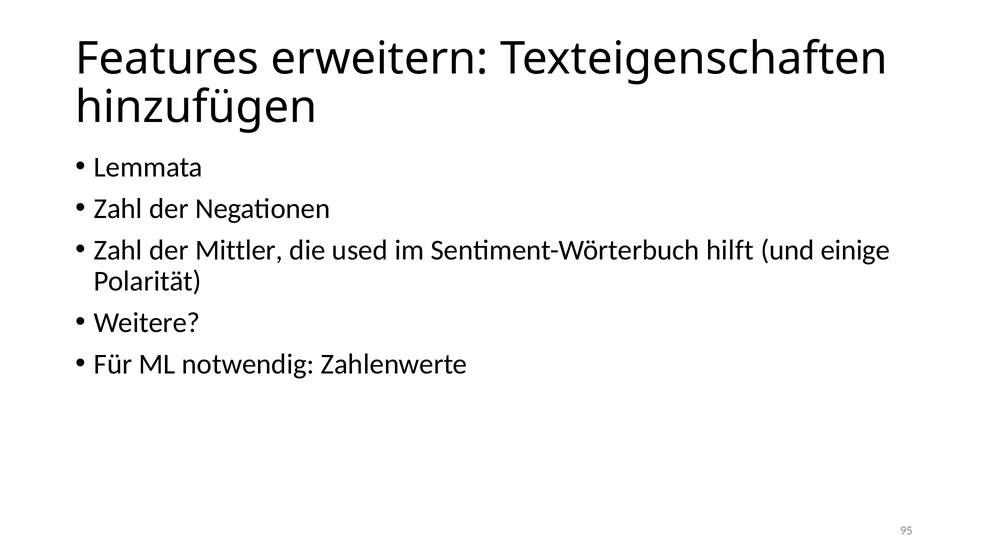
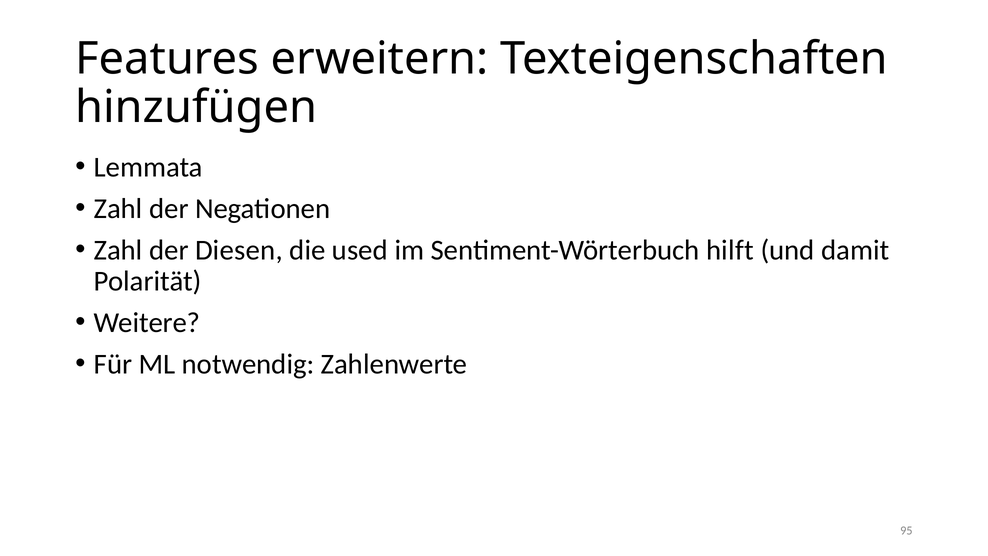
Mittler: Mittler -> Diesen (239, 250)
einige: einige -> damit (855, 250)
